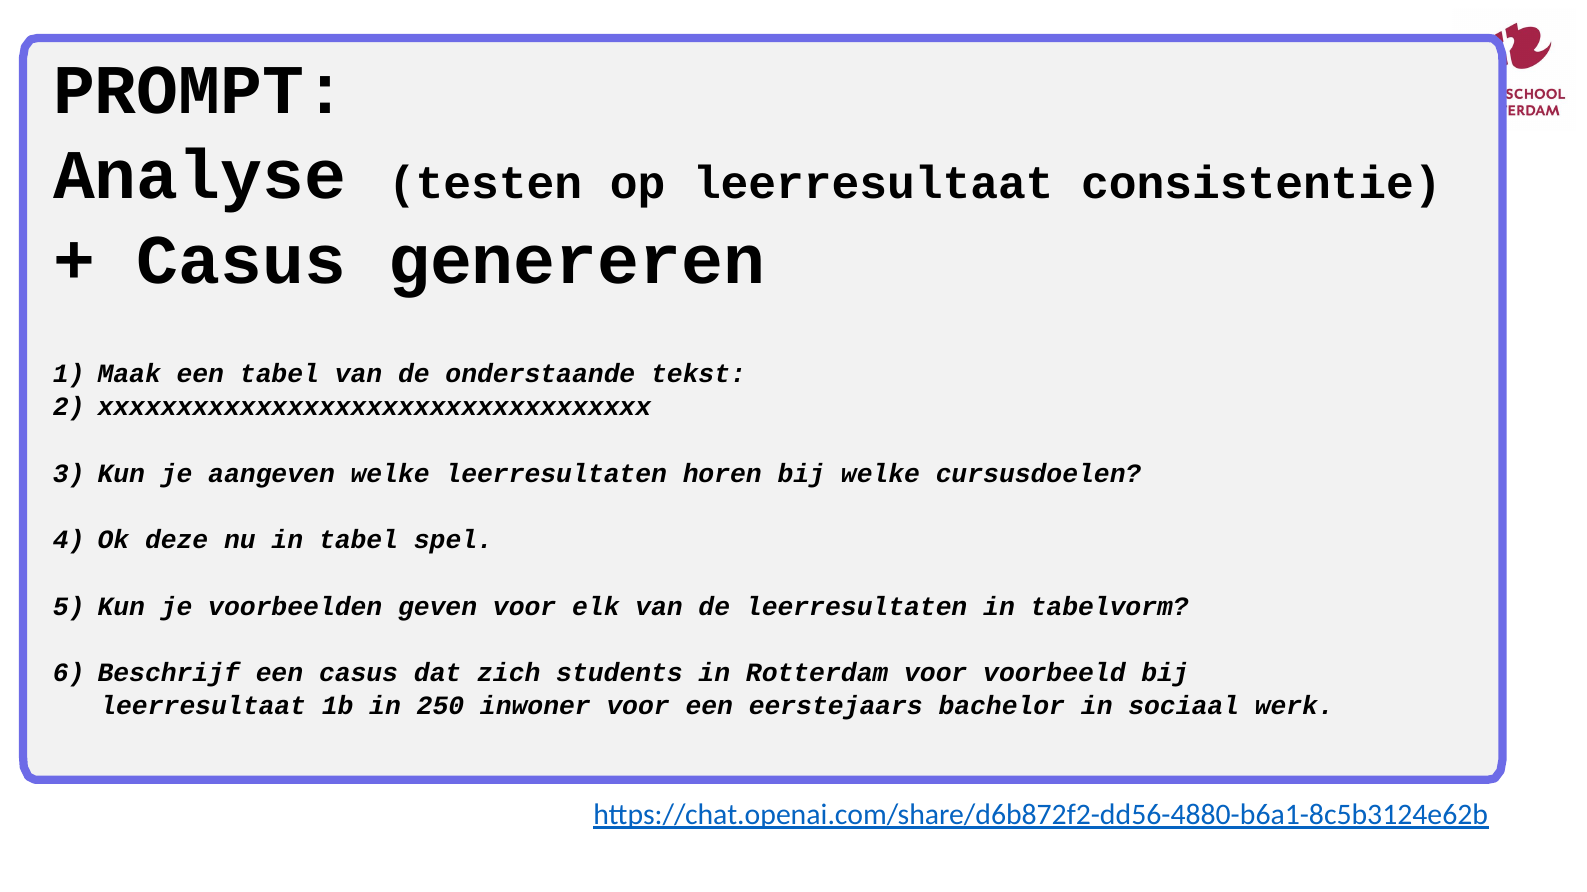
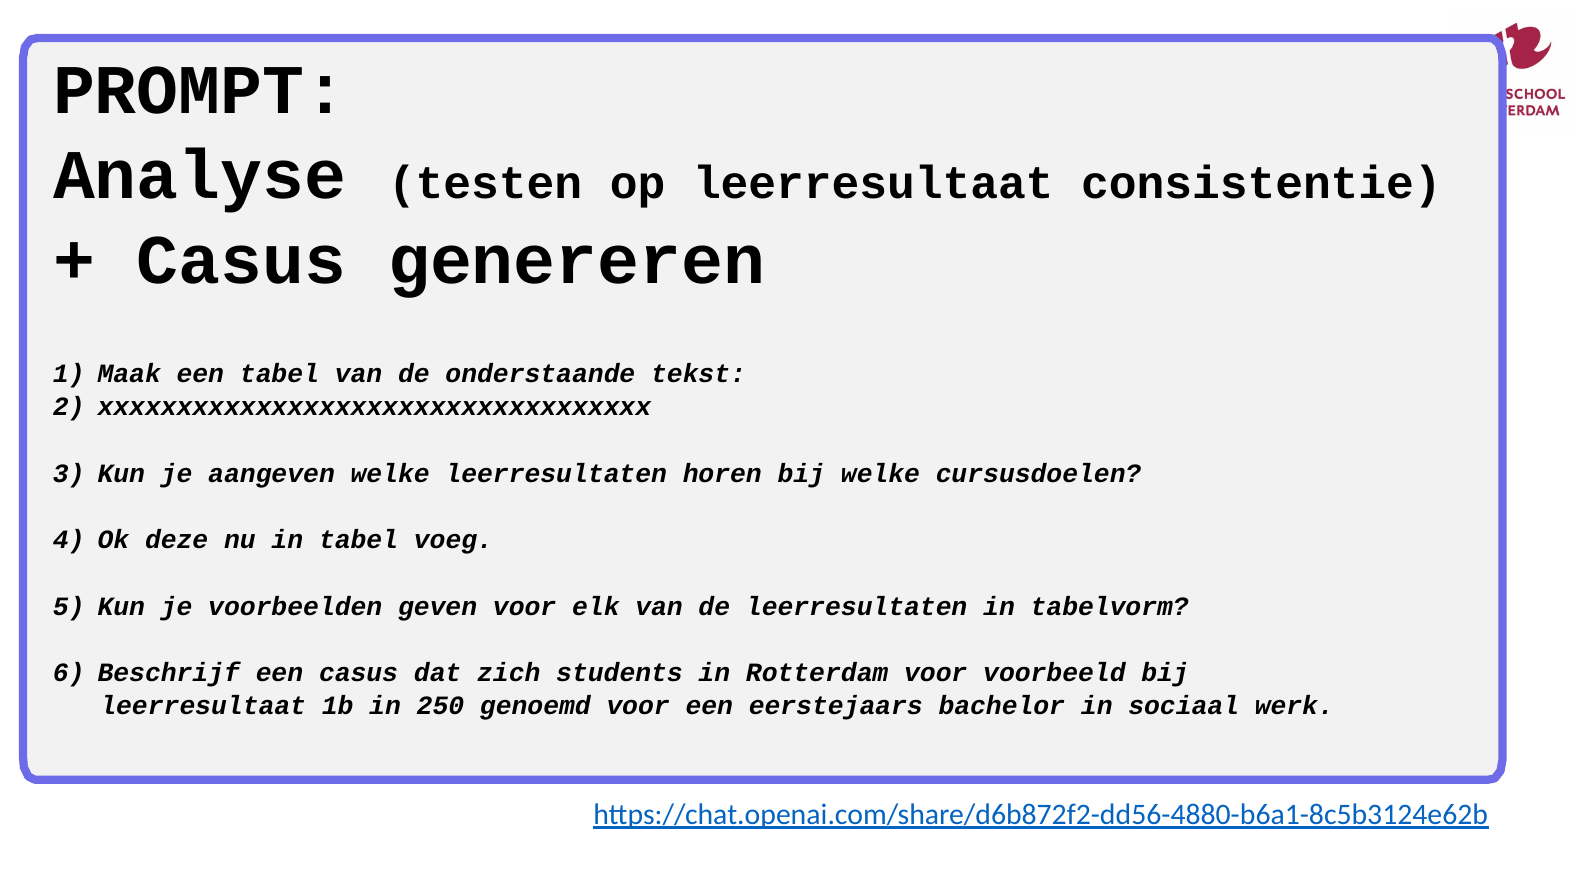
spel: spel -> voeg (453, 540)
inwoner: inwoner -> genoemd (535, 706)
